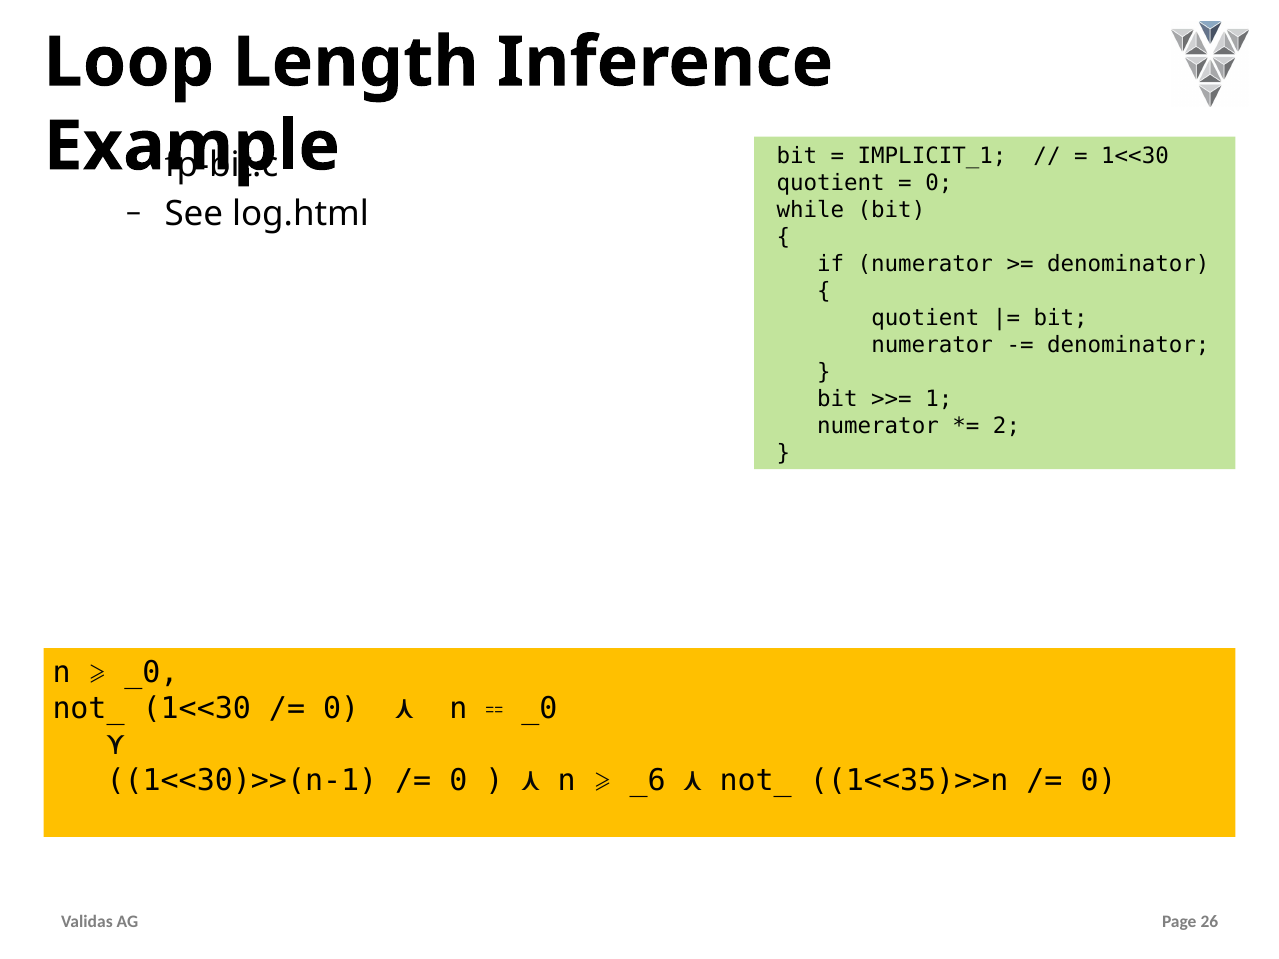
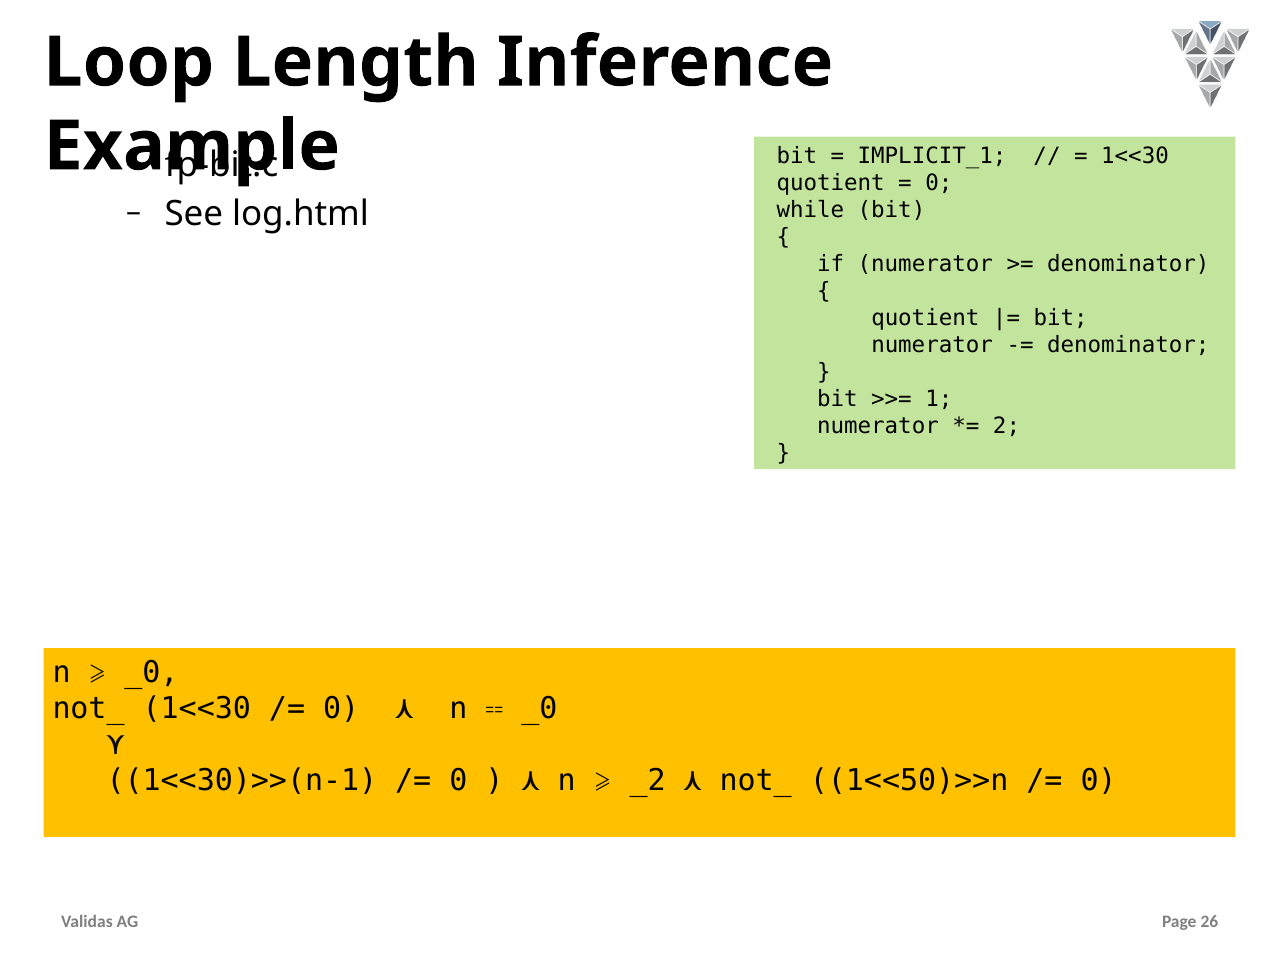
_6: _6 -> _2 (648, 781)
1<<35)>>n: 1<<35)>>n -> 1<<50)>>n (909, 781)
